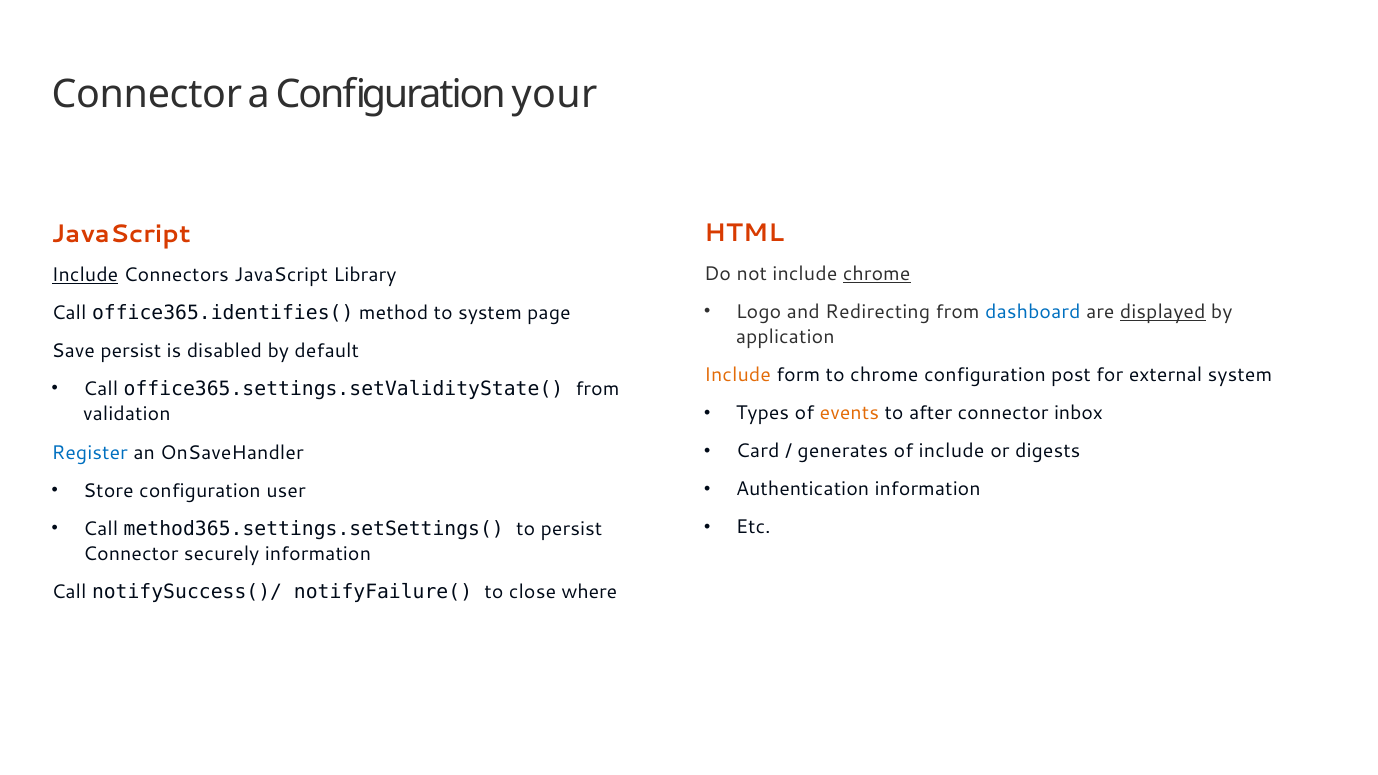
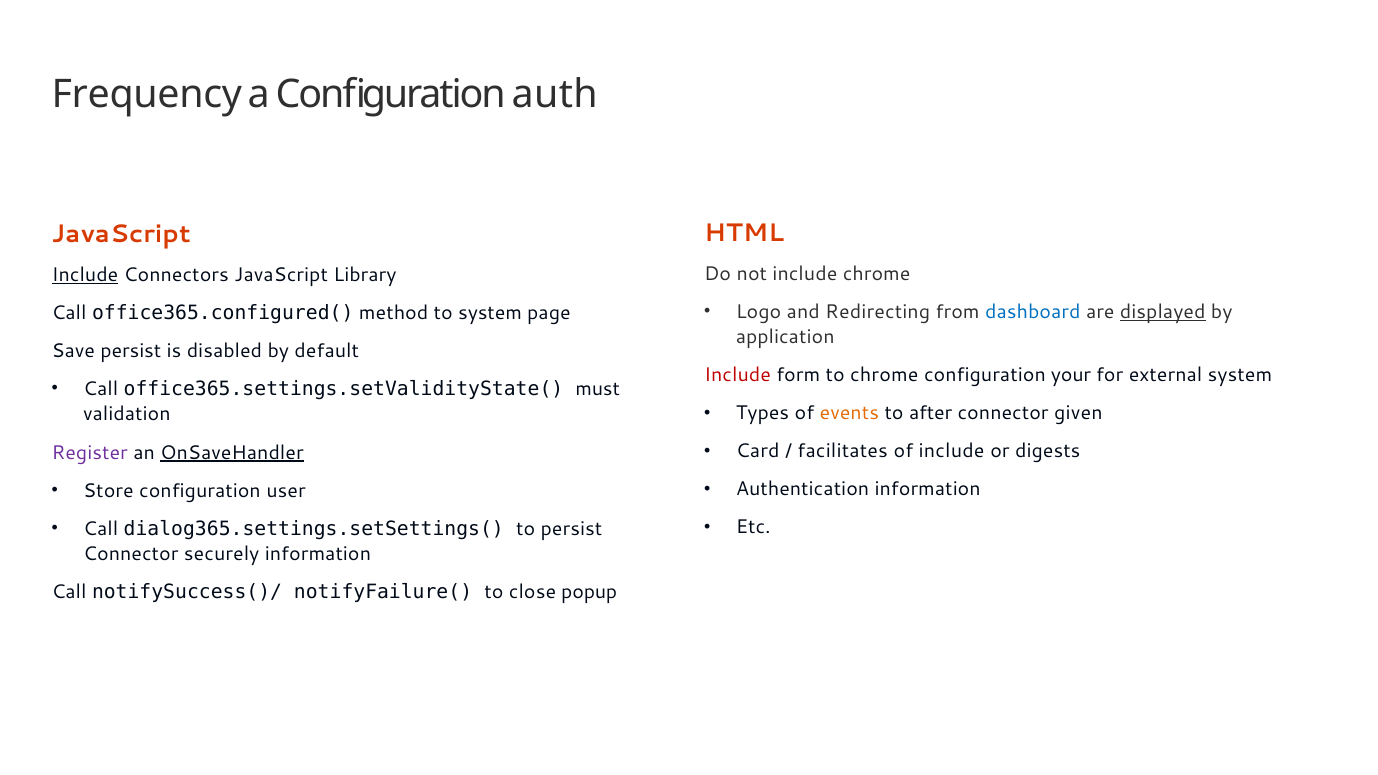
Connector: Connector -> Frequency (147, 94)
your: your -> auth (555, 94)
chrome underline: present -> none (877, 274)
office365.identifies(: office365.identifies( -> office365.configured( (223, 313)
Include colour: orange -> red (738, 375)
post: post -> your (1071, 375)
office365.settings.setValidityState( from: from -> must (598, 389)
inbox: inbox -> given (1078, 413)
generates: generates -> facilitates (843, 451)
Register colour: blue -> purple (90, 452)
OnSaveHandler underline: none -> present (232, 452)
method365.settings.setSettings(: method365.settings.setSettings( -> dialog365.settings.setSettings( (314, 529)
where: where -> popup (589, 592)
